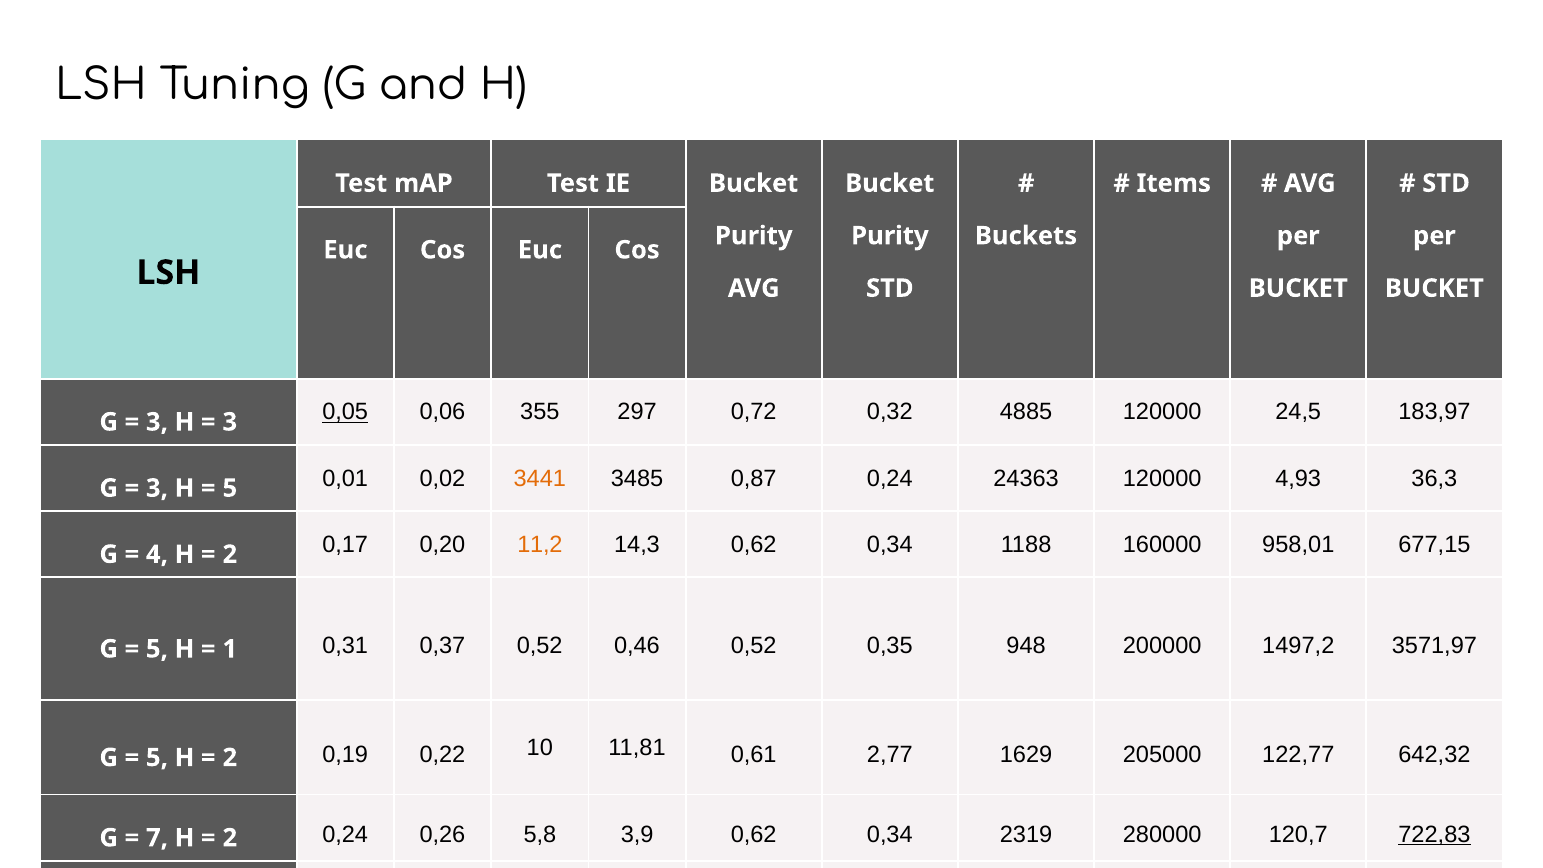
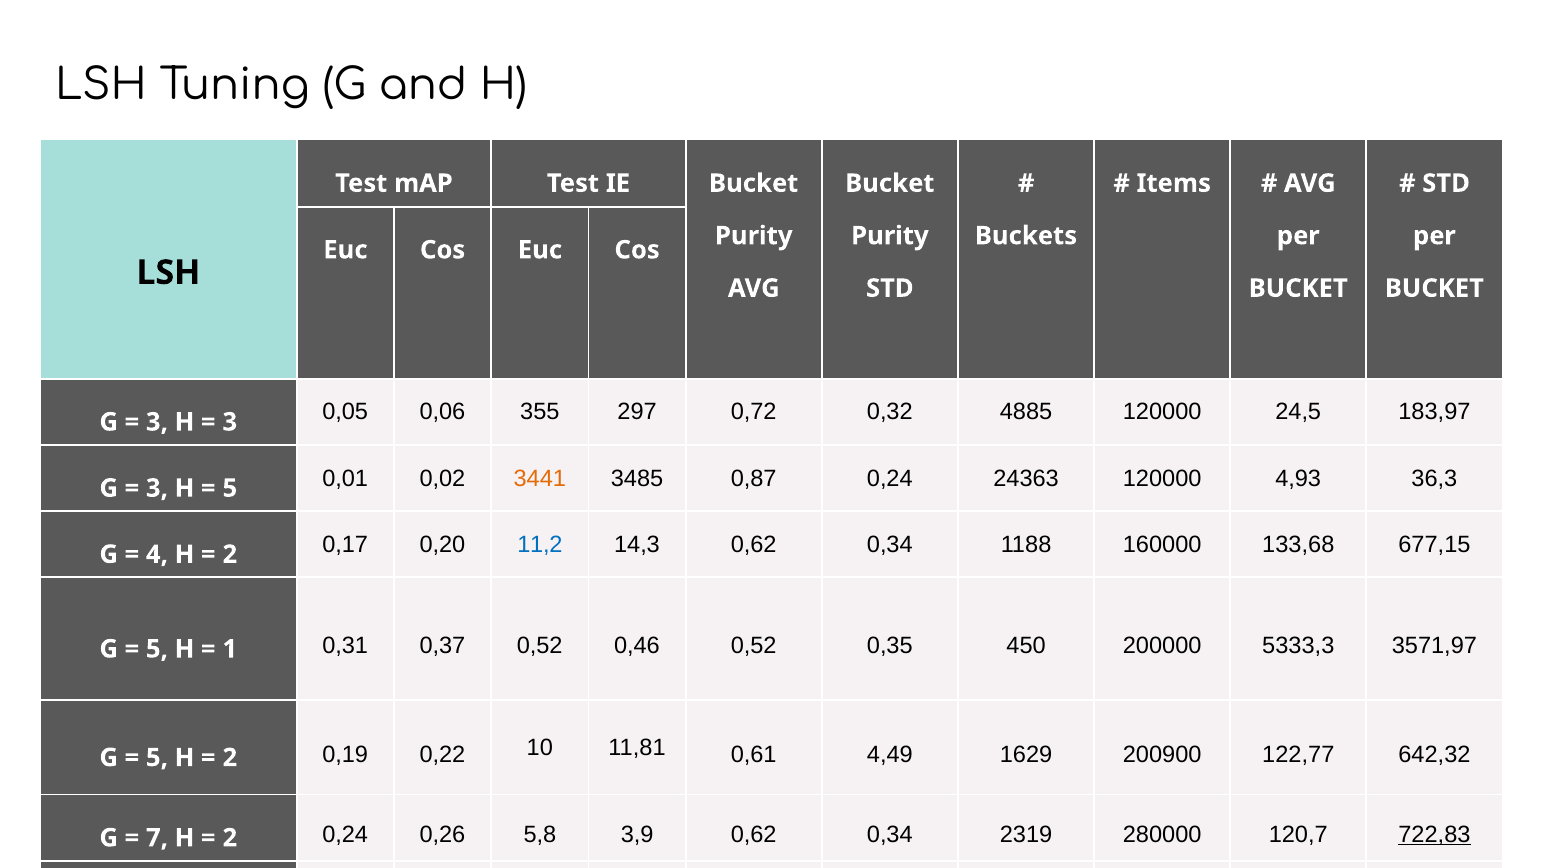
0,05 underline: present -> none (345, 412)
11,2 colour: orange -> blue (540, 544)
958,01: 958,01 -> 133,68 (1298, 544)
948: 948 -> 450 (1026, 646)
1497,2: 1497,2 -> 5333,3 (1298, 646)
2,77: 2,77 -> 4,49 (890, 754)
205000: 205000 -> 200900 (1162, 754)
